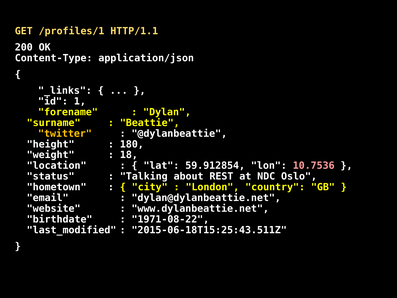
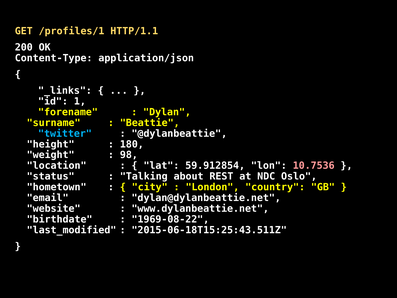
twitter colour: yellow -> light blue (65, 133)
18: 18 -> 98 (129, 155)
1971-08-22: 1971-08-22 -> 1969-08-22 (170, 219)
